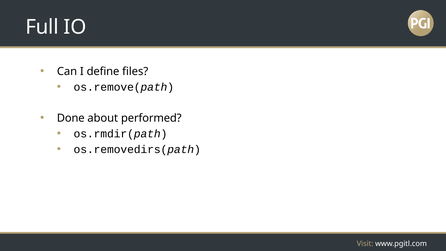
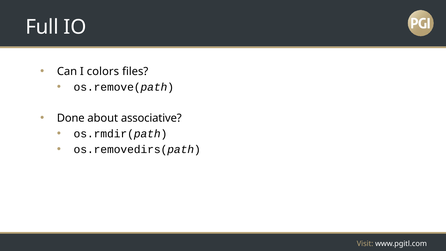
define: define -> colors (103, 71)
performed: performed -> associative (151, 118)
